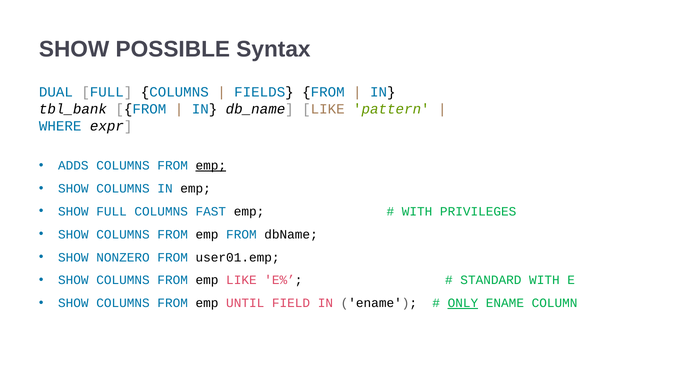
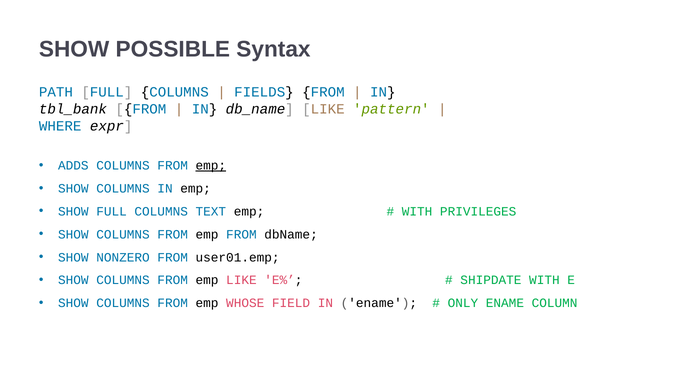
DUAL: DUAL -> PATH (56, 92)
FAST: FAST -> TEXT (211, 211)
STANDARD: STANDARD -> SHIPDATE (491, 280)
UNTIL: UNTIL -> WHOSE (245, 303)
ONLY underline: present -> none (463, 303)
